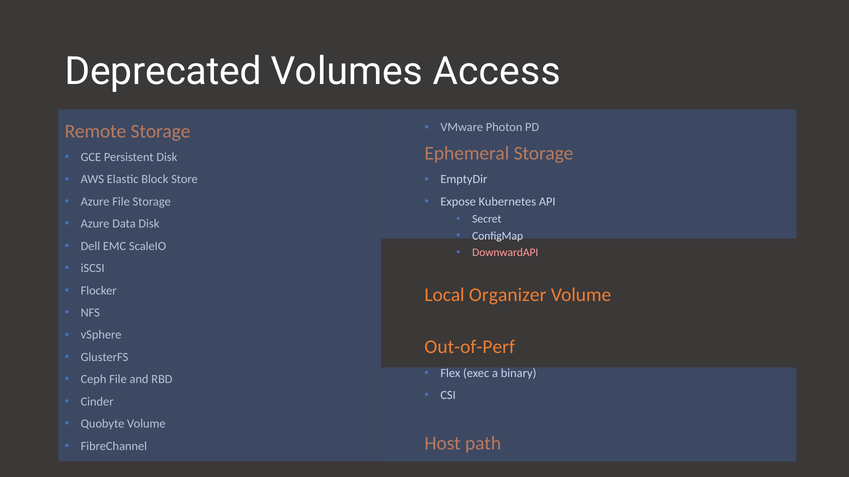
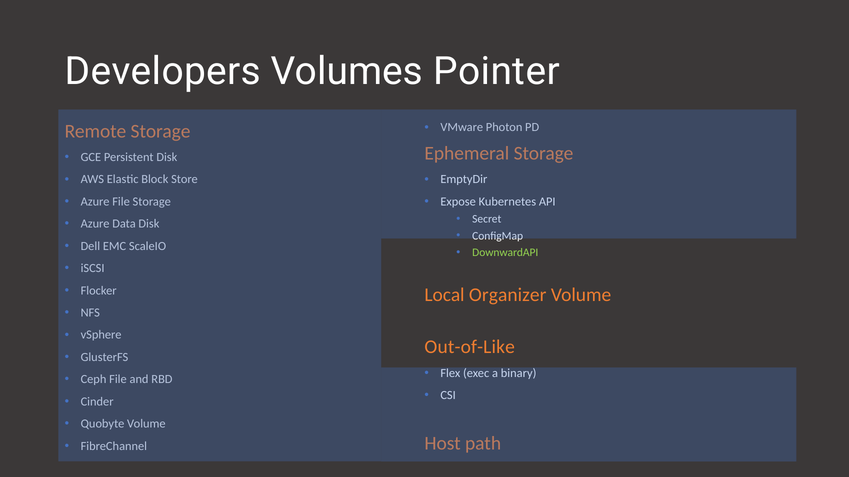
Deprecated: Deprecated -> Developers (163, 71)
Access: Access -> Pointer (496, 71)
DownwardAPI colour: pink -> light green (505, 253)
Out-of-Perf: Out-of-Perf -> Out-of-Like (470, 347)
